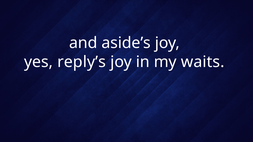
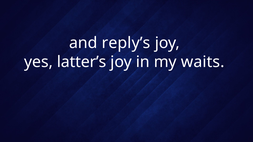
aside’s: aside’s -> reply’s (126, 43)
reply’s: reply’s -> latter’s (82, 62)
